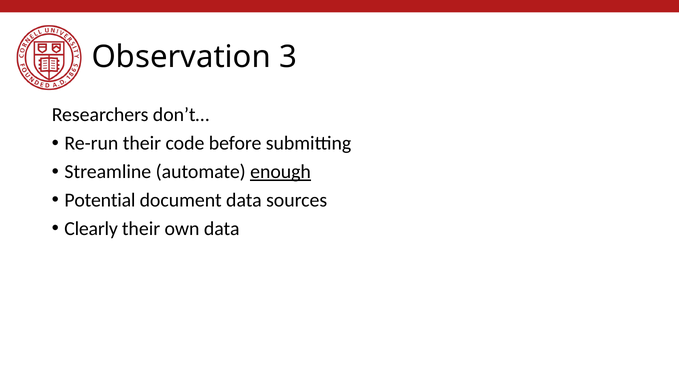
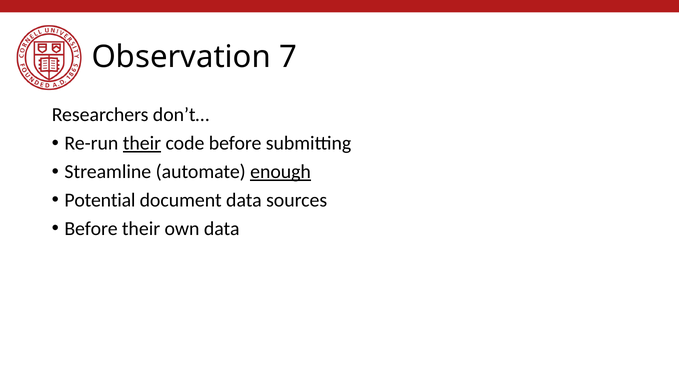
3: 3 -> 7 (288, 57)
their underline: none -> present (142, 143)
Clearly: Clearly -> Before (91, 229)
